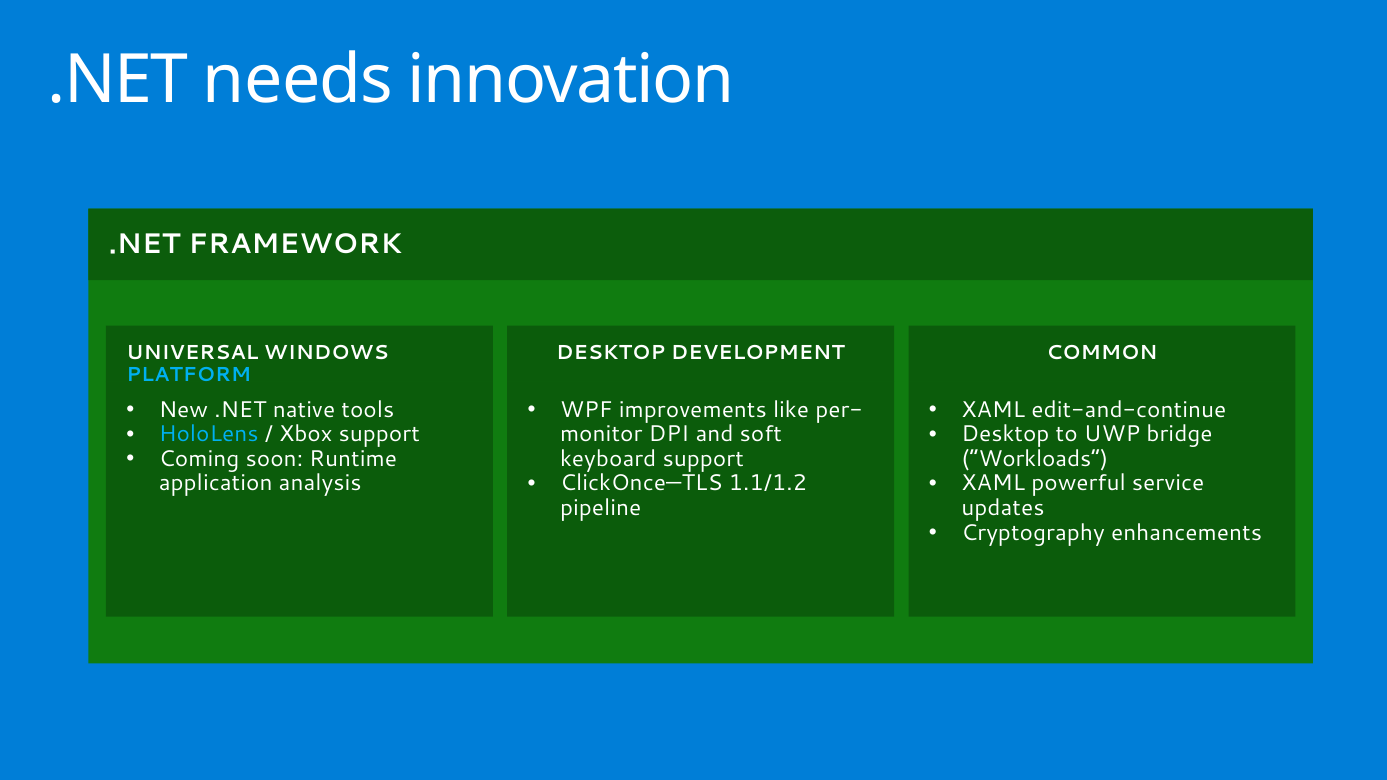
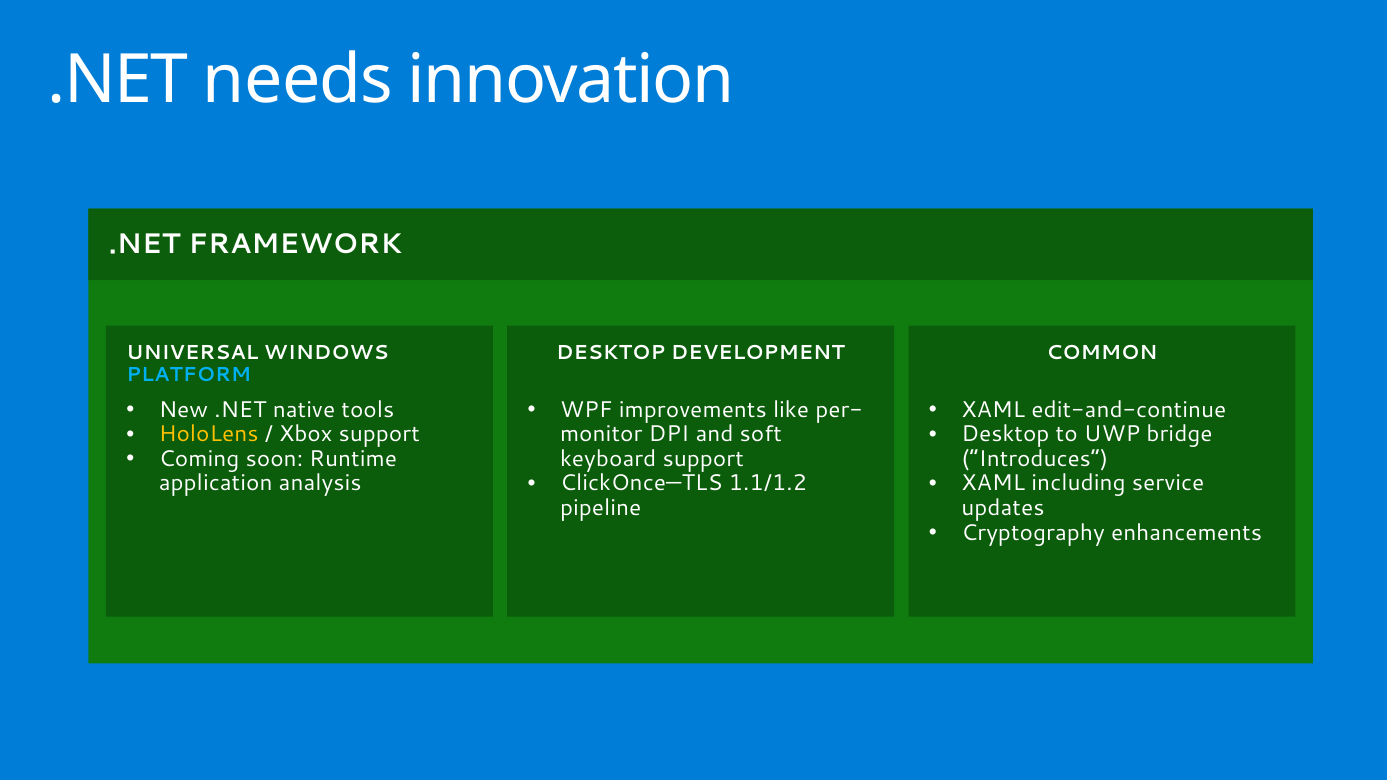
HoloLens colour: light blue -> yellow (209, 435)
Workloads: Workloads -> Introduces (1035, 459)
powerful: powerful -> including (1079, 484)
